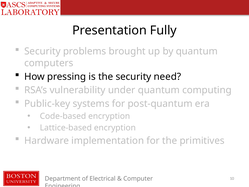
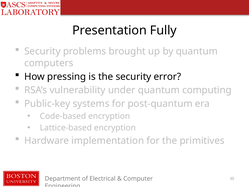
need: need -> error (167, 77)
